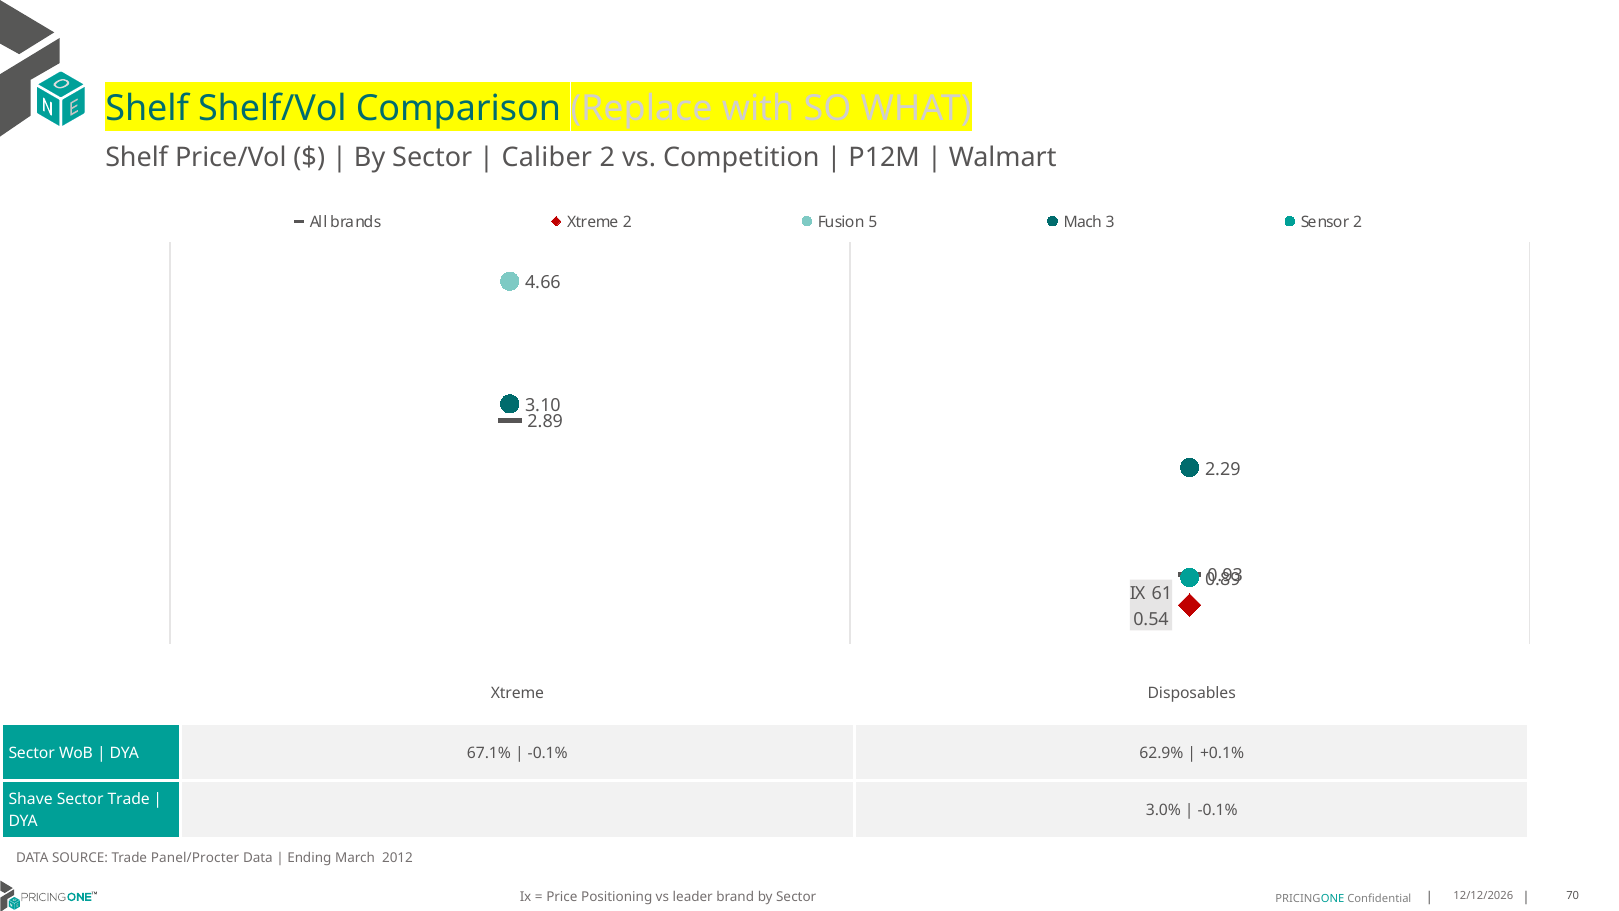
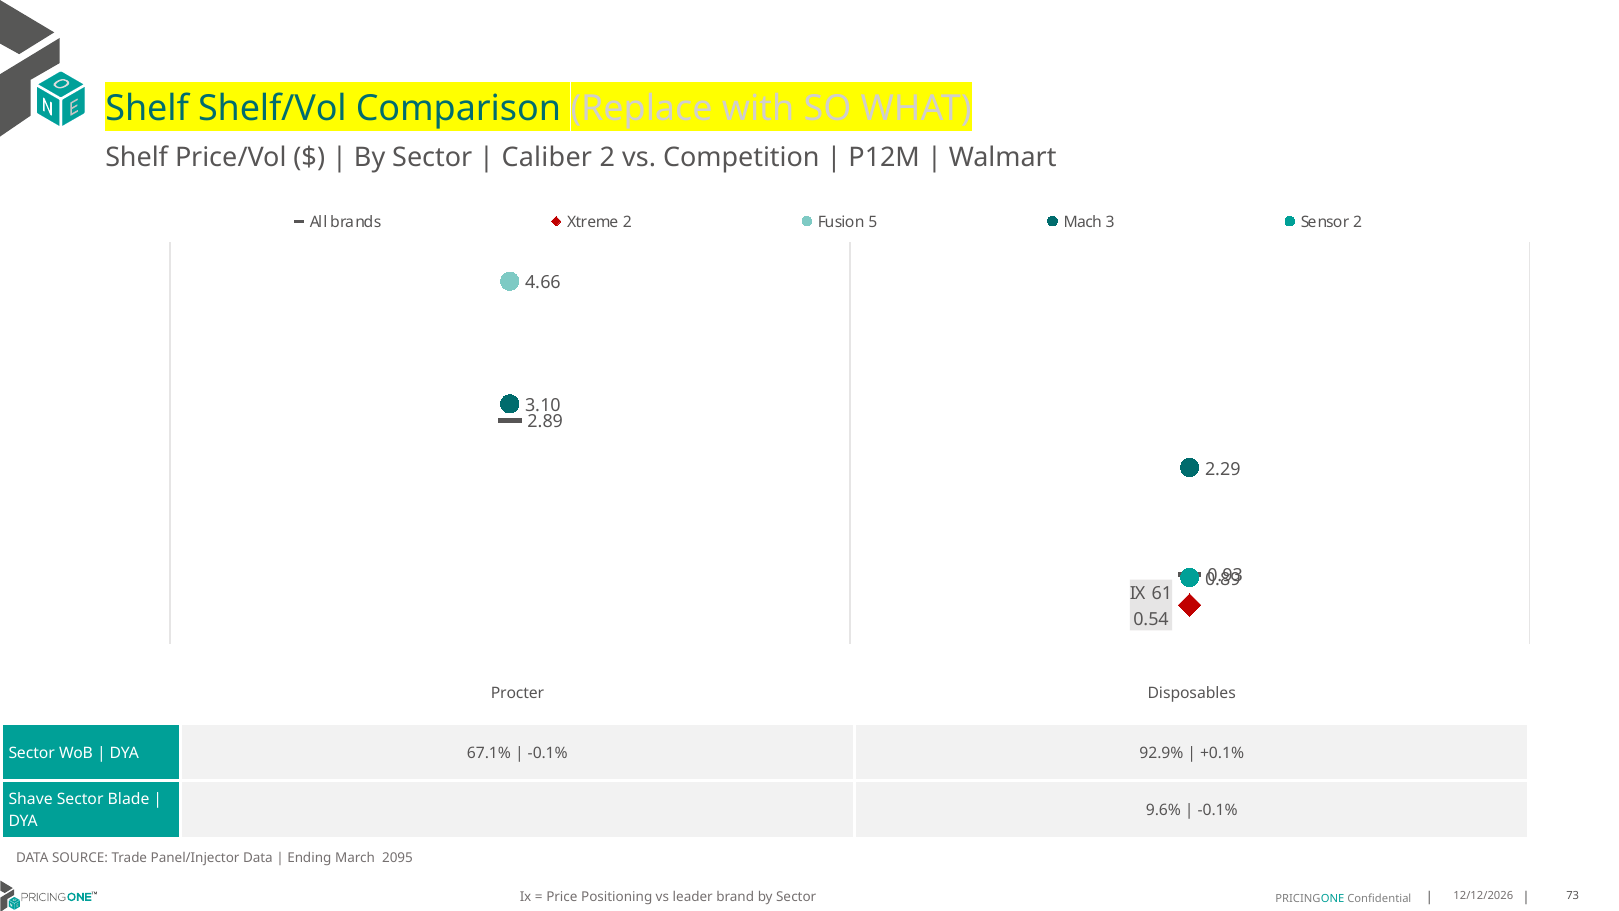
Xtreme: Xtreme -> Procter (517, 693)
62.9%: 62.9% -> 92.9% (1161, 753)
Sector Trade: Trade -> Blade (129, 799)
3.0%: 3.0% -> 9.6% (1163, 810)
Panel/Procter: Panel/Procter -> Panel/Injector (195, 858)
2012: 2012 -> 2095 (397, 858)
70: 70 -> 73 (1573, 895)
